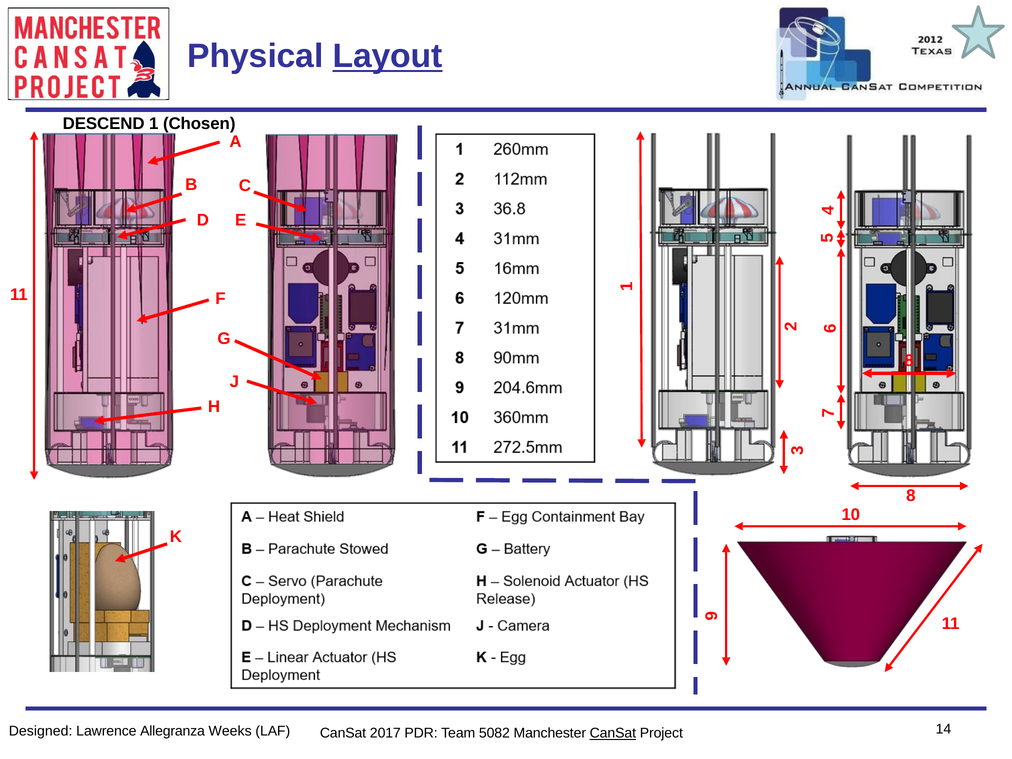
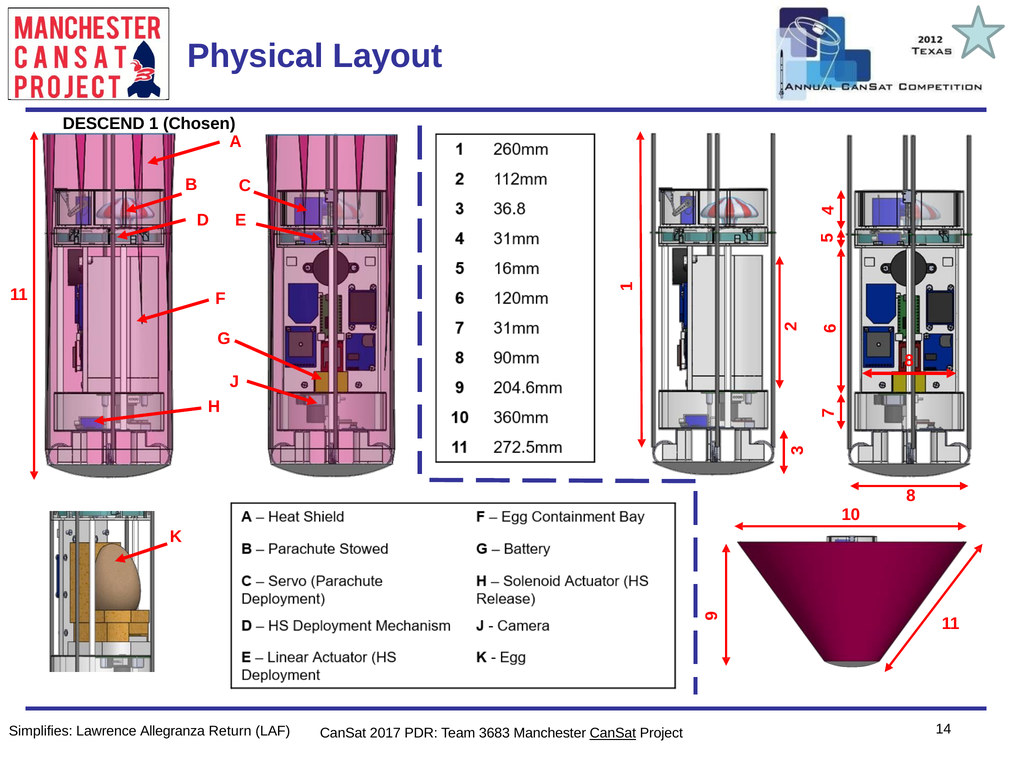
Layout underline: present -> none (388, 56)
Designed: Designed -> Simplifies (41, 731)
Weeks: Weeks -> Return (230, 731)
5082: 5082 -> 3683 (494, 733)
